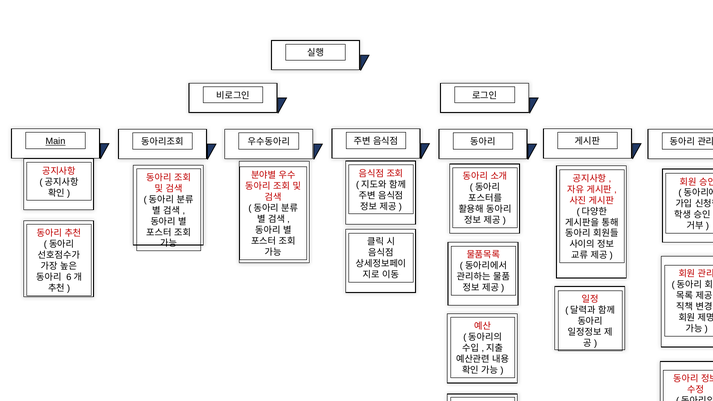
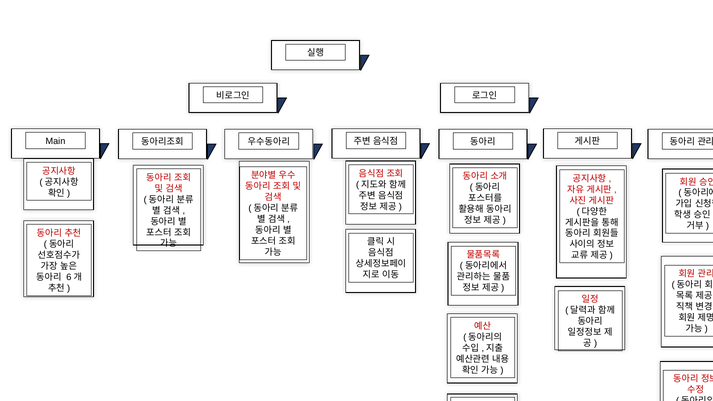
Main underline: present -> none (55, 141)
